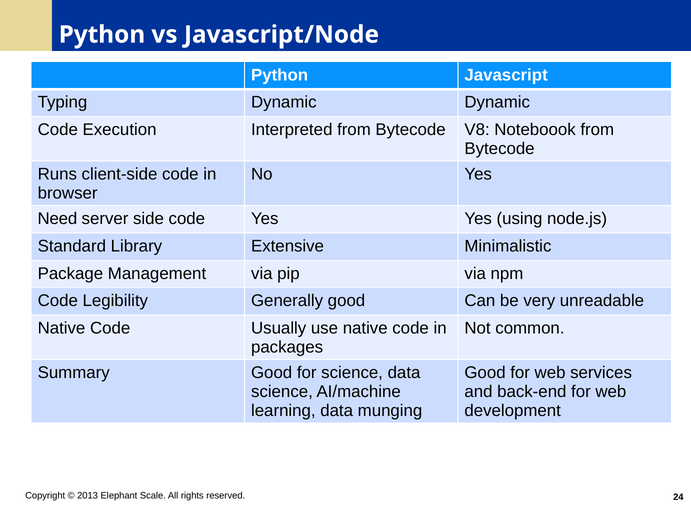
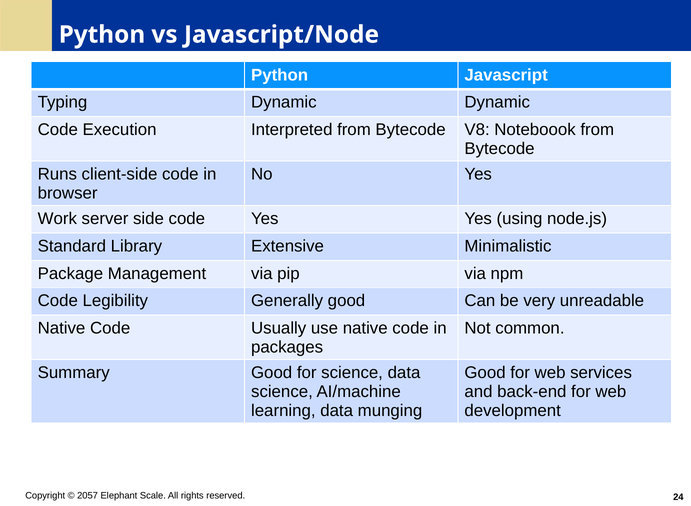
Need: Need -> Work (57, 219)
2013: 2013 -> 2057 (88, 495)
